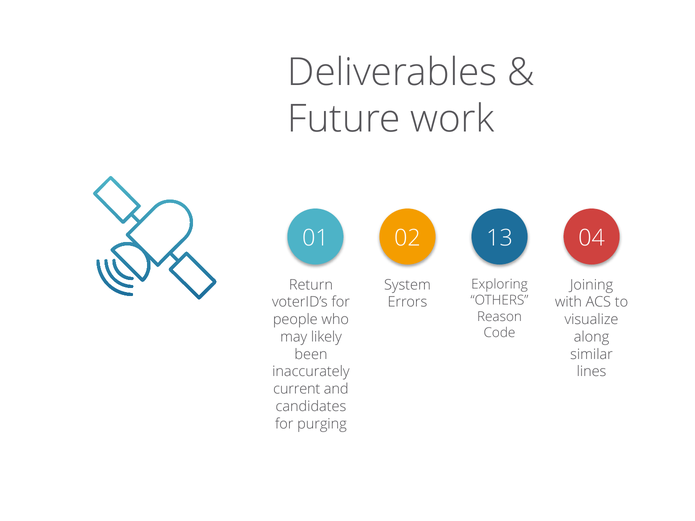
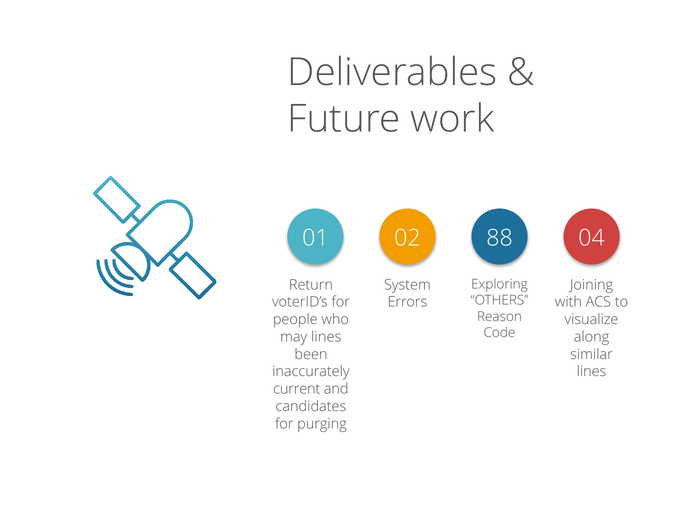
13: 13 -> 88 (500, 238)
may likely: likely -> lines (326, 337)
